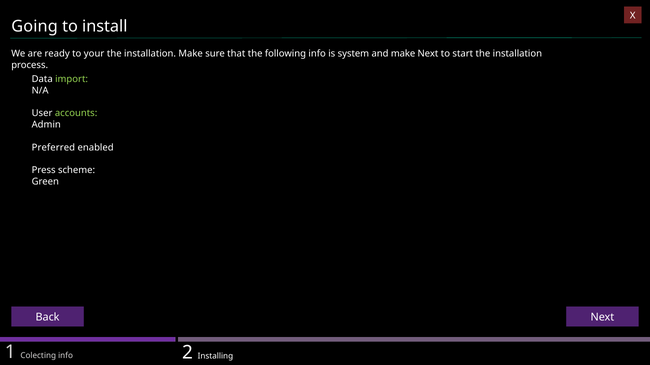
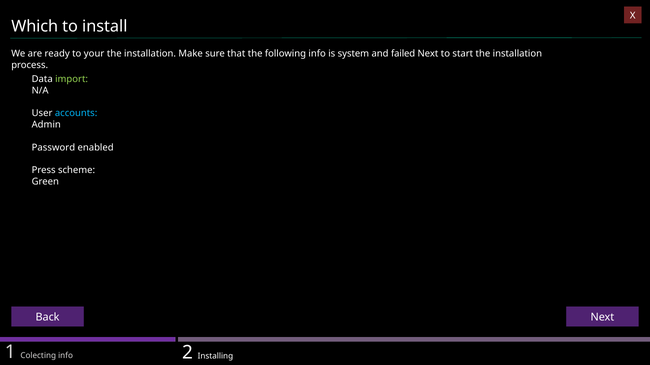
Going: Going -> Which (35, 26)
and make: make -> failed (403, 54)
accounts colour: light green -> light blue (76, 114)
Preferred: Preferred -> Password (53, 148)
